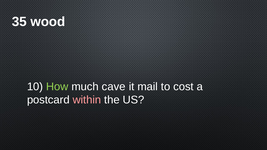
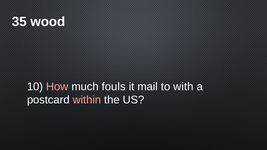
How colour: light green -> pink (57, 87)
cave: cave -> fouls (114, 87)
cost: cost -> with (183, 87)
